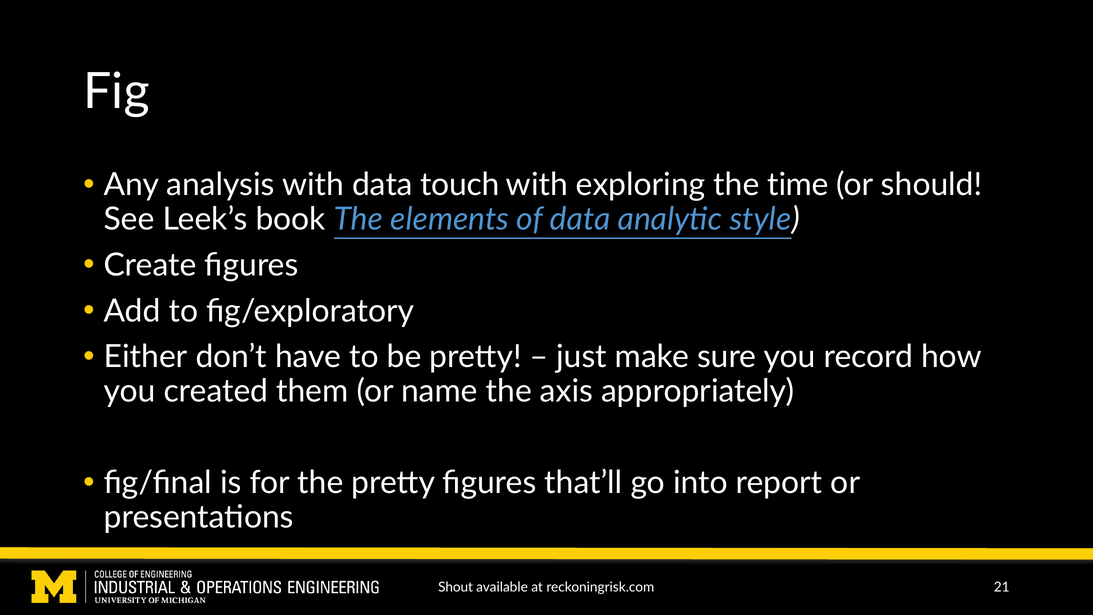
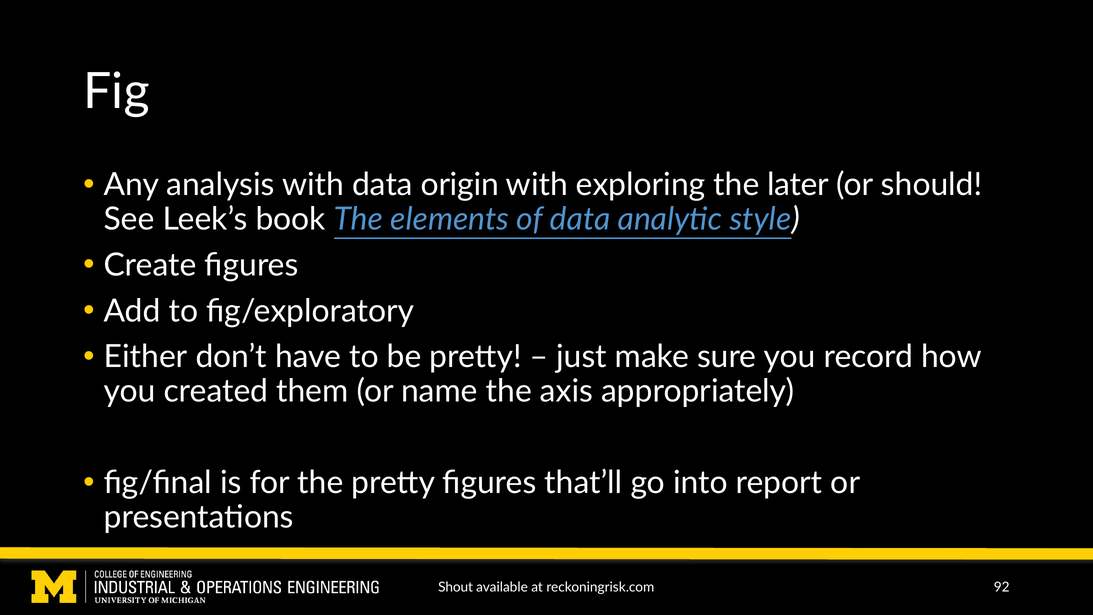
touch: touch -> origin (460, 185)
time: time -> later (798, 185)
21: 21 -> 92 (1002, 587)
